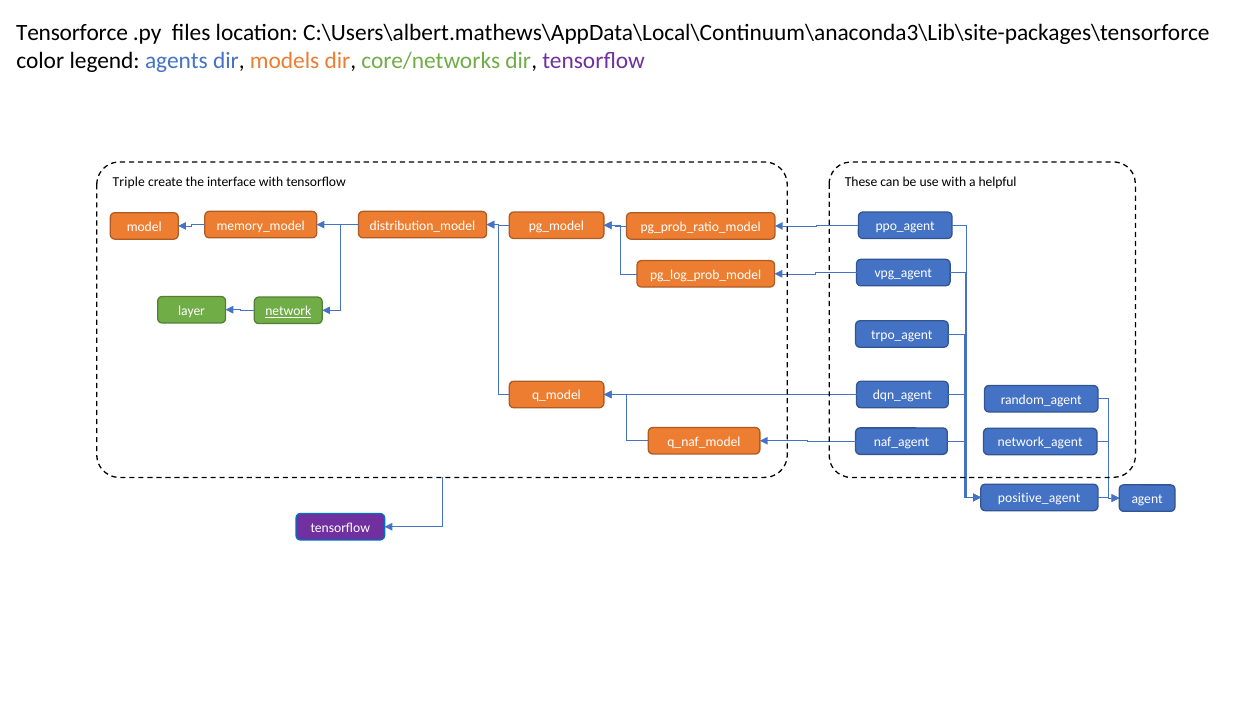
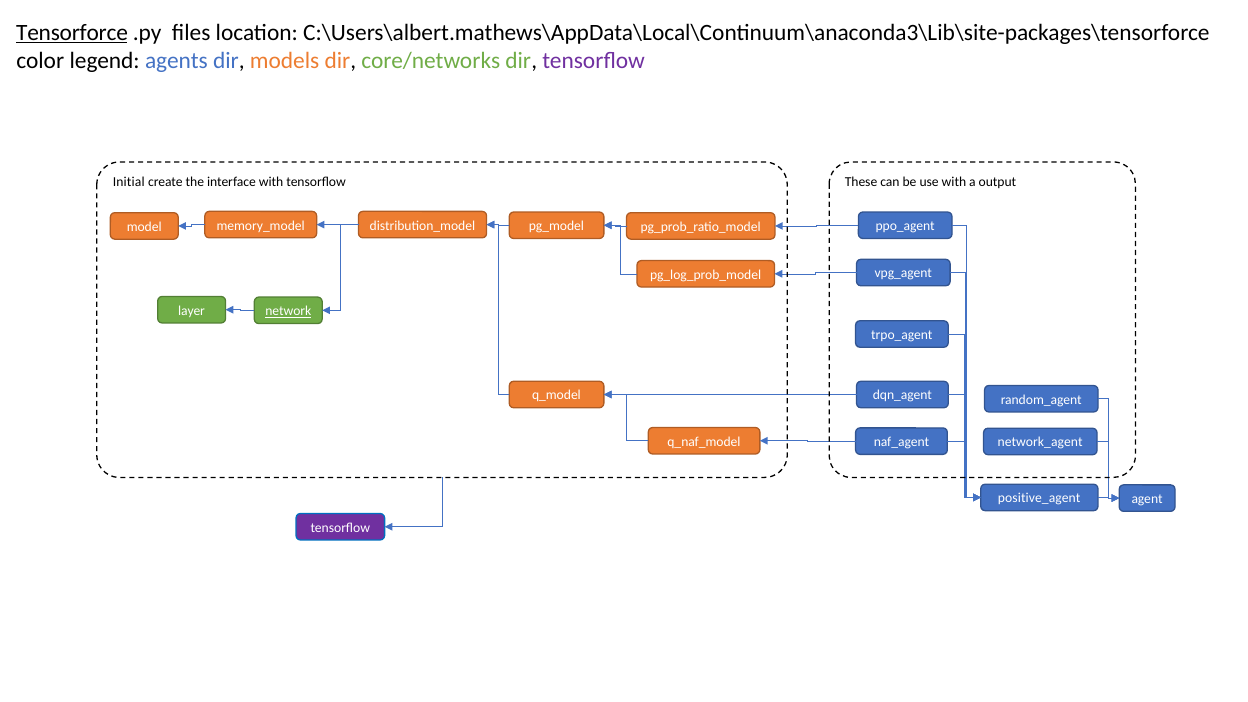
Tensorforce underline: none -> present (72, 33)
Triple: Triple -> Initial (129, 182)
helpful: helpful -> output (998, 182)
